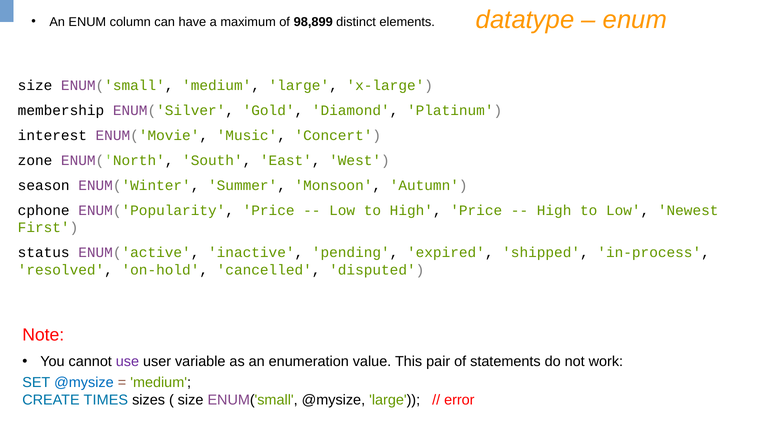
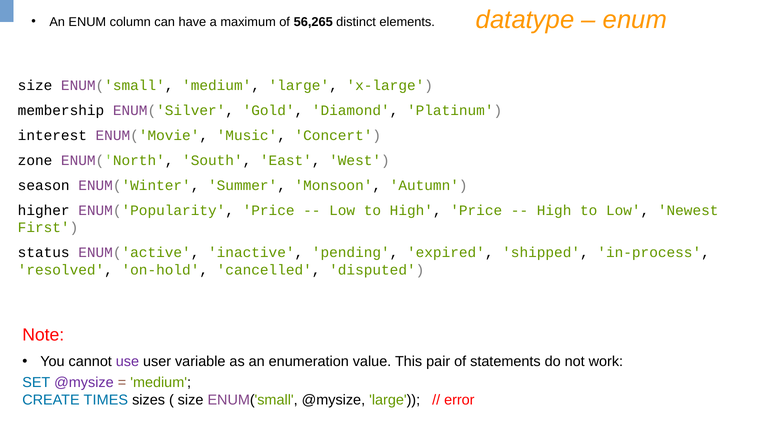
98,899: 98,899 -> 56,265 (313, 22)
cphone: cphone -> higher (44, 211)
@mysize colour: blue -> purple (84, 383)
